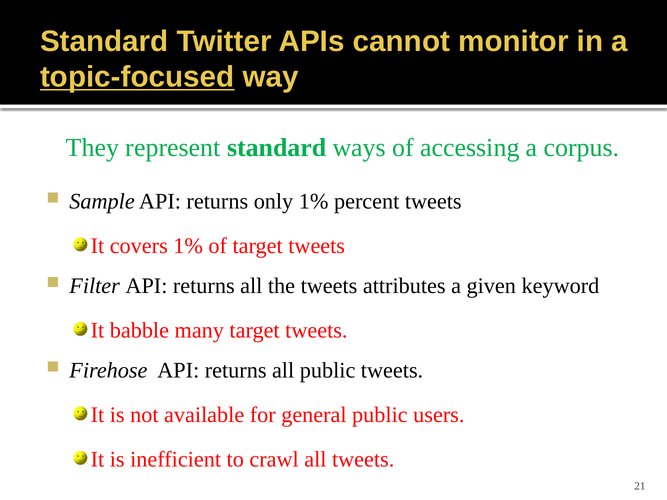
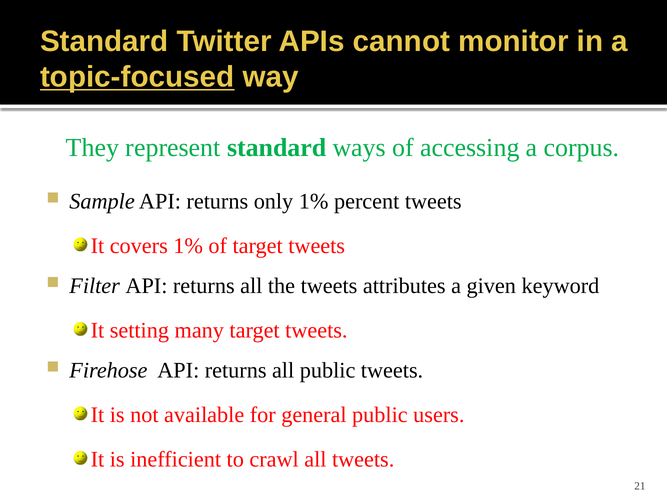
babble: babble -> setting (139, 331)
